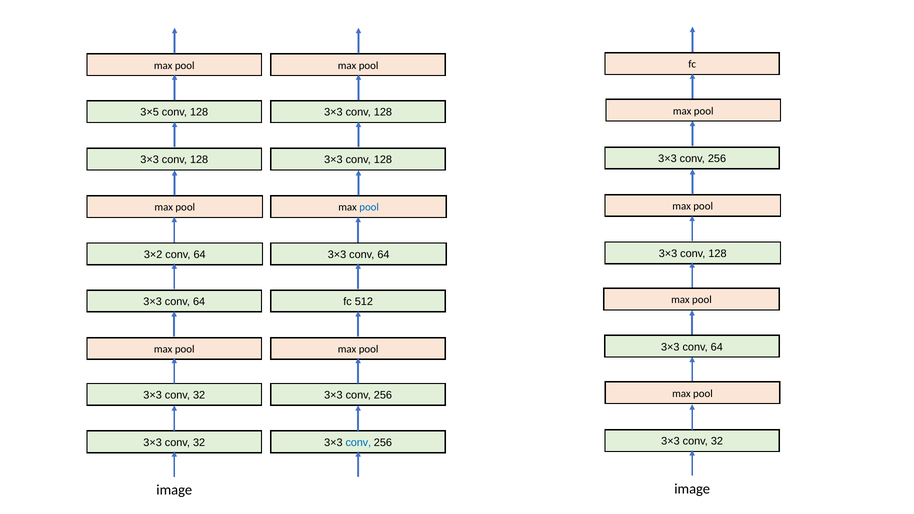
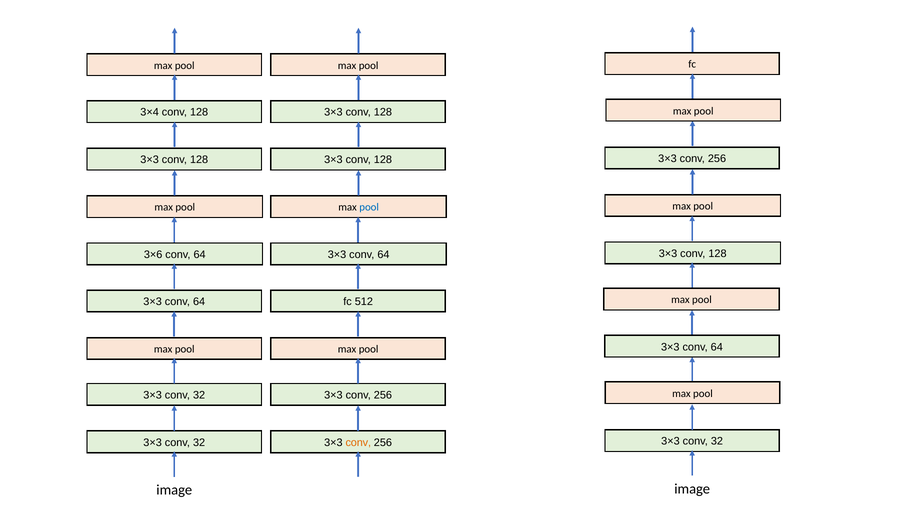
3×5: 3×5 -> 3×4 (150, 112)
3×2: 3×2 -> 3×6 (153, 255)
conv colour: blue -> orange (358, 443)
